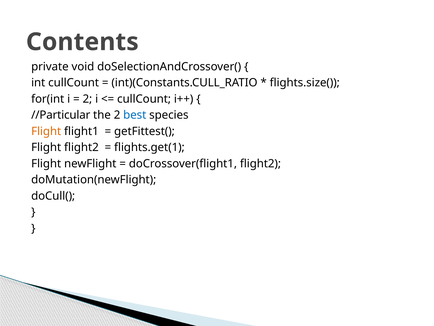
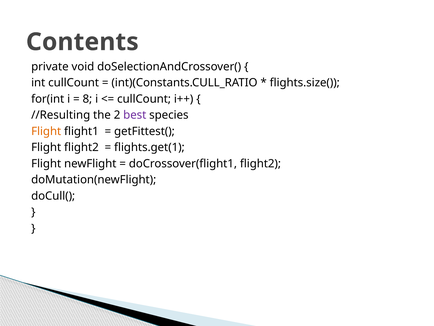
2: 2 -> 8 (87, 99)
//Particular: //Particular -> //Resulting (61, 115)
best colour: blue -> purple (135, 115)
